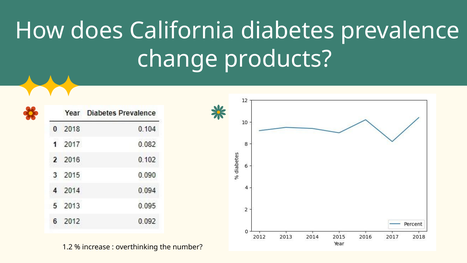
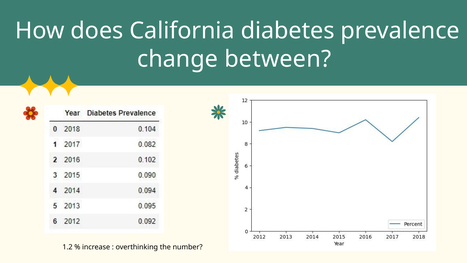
products: products -> between (278, 59)
